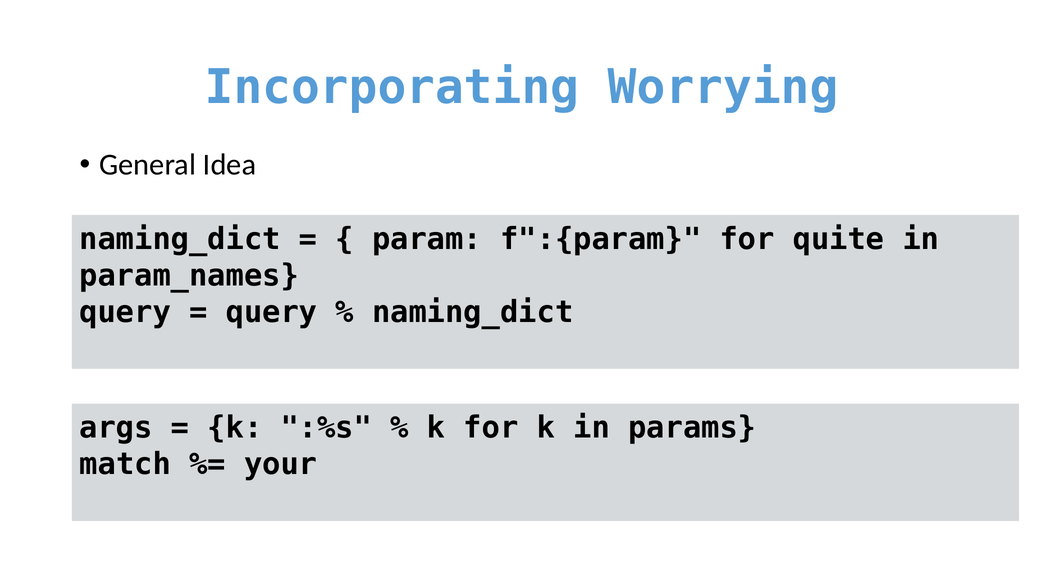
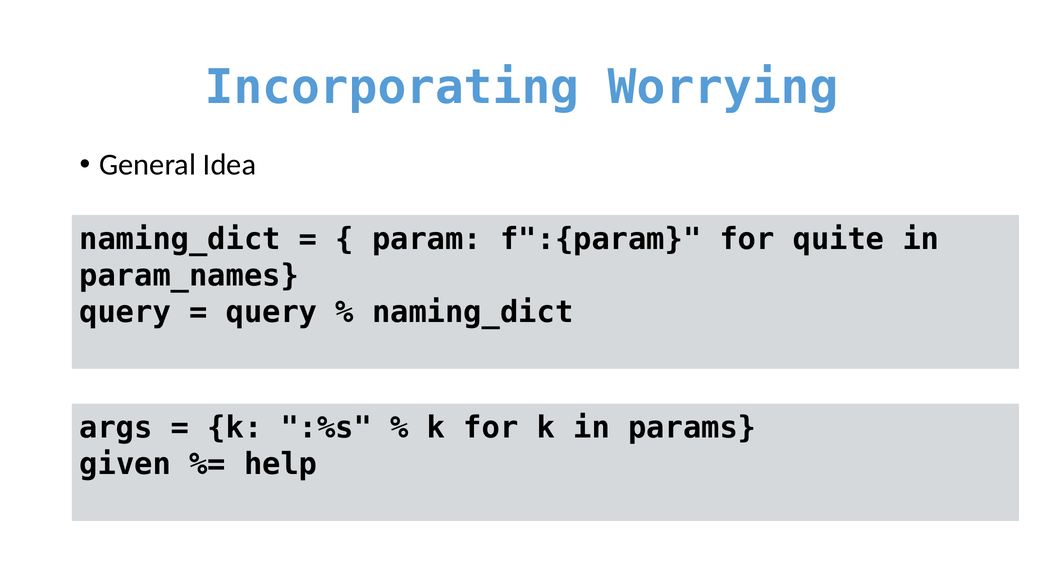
match: match -> given (125, 465)
your: your -> help (281, 465)
